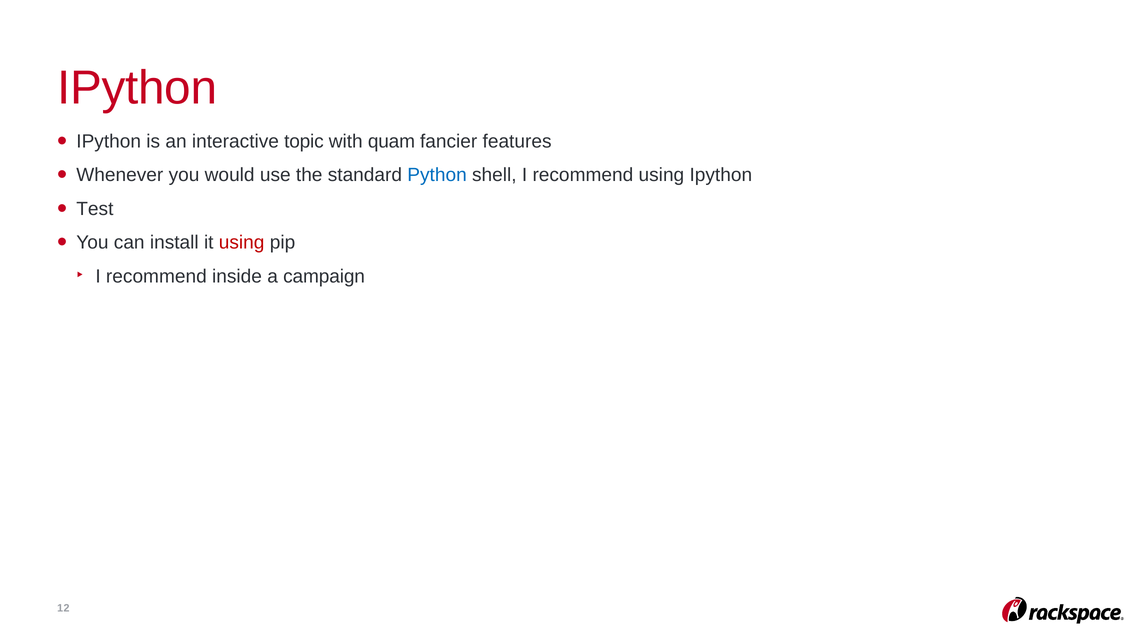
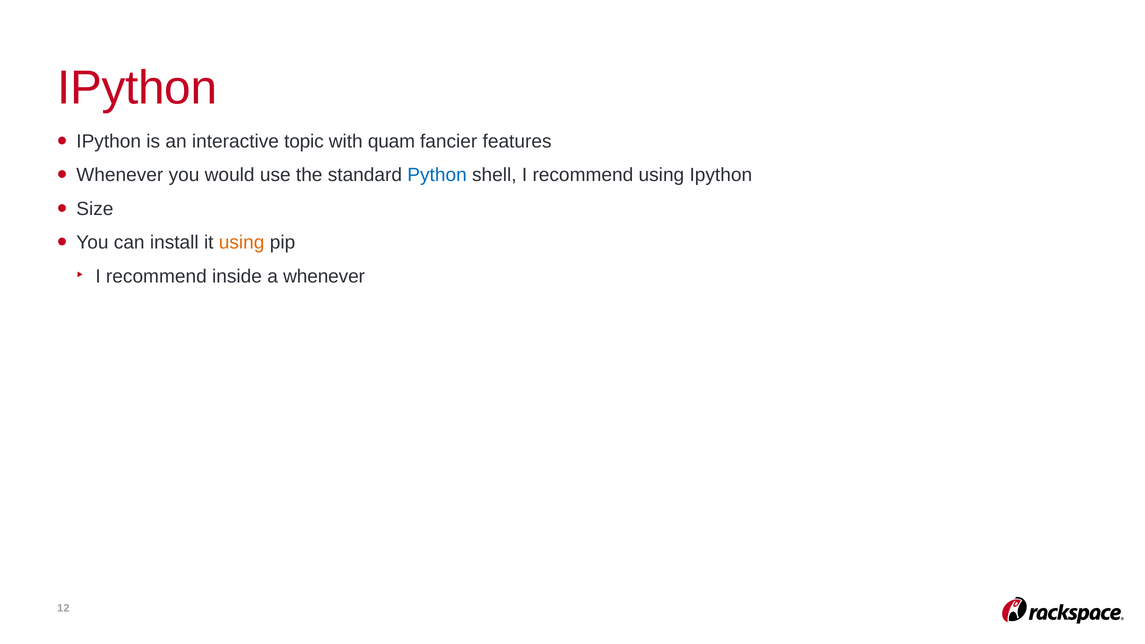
Test: Test -> Size (95, 209)
using colour: red -> orange (242, 243)
a campaign: campaign -> whenever (324, 276)
